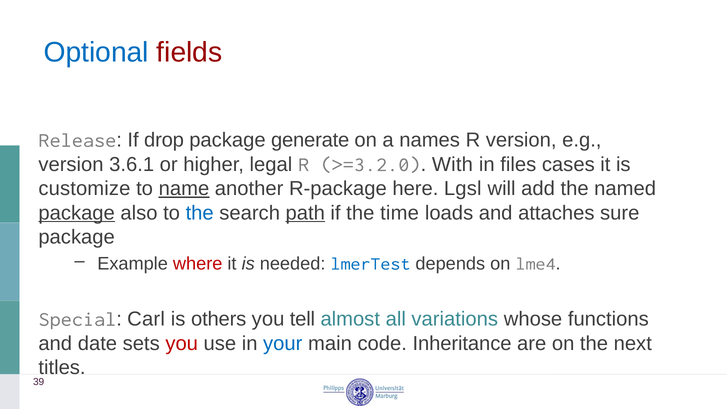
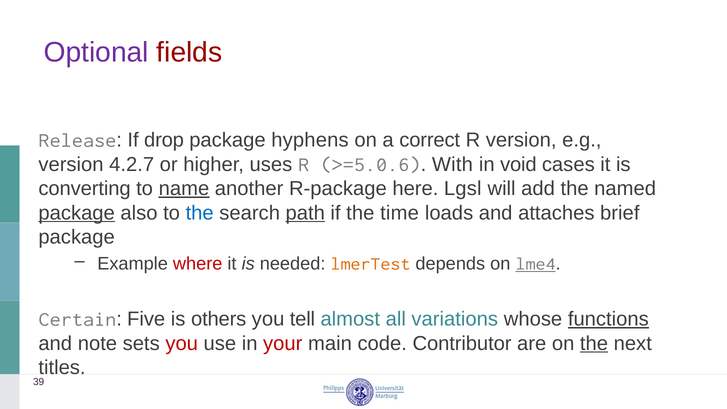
Optional colour: blue -> purple (96, 52)
generate: generate -> hyphens (310, 140)
names: names -> correct (430, 140)
3.6.1: 3.6.1 -> 4.2.7 (132, 164)
legal: legal -> uses (271, 164)
>=3.2.0: >=3.2.0 -> >=5.0.6 (370, 164)
files: files -> void (518, 164)
customize: customize -> converting (85, 189)
sure: sure -> brief (620, 213)
lmerTest colour: blue -> orange (370, 264)
lme4 underline: none -> present (535, 264)
Special: Special -> Certain (77, 319)
Carl: Carl -> Five (146, 319)
functions underline: none -> present (608, 319)
date: date -> note (97, 343)
your colour: blue -> red (283, 343)
Inheritance: Inheritance -> Contributor (462, 343)
the underline: none -> present (594, 343)
